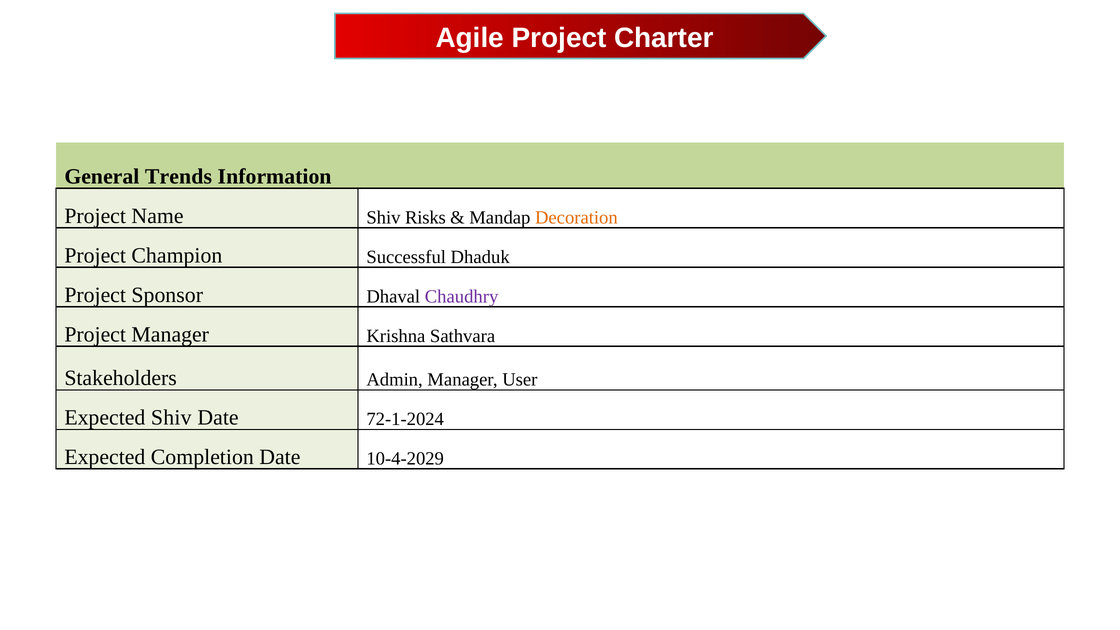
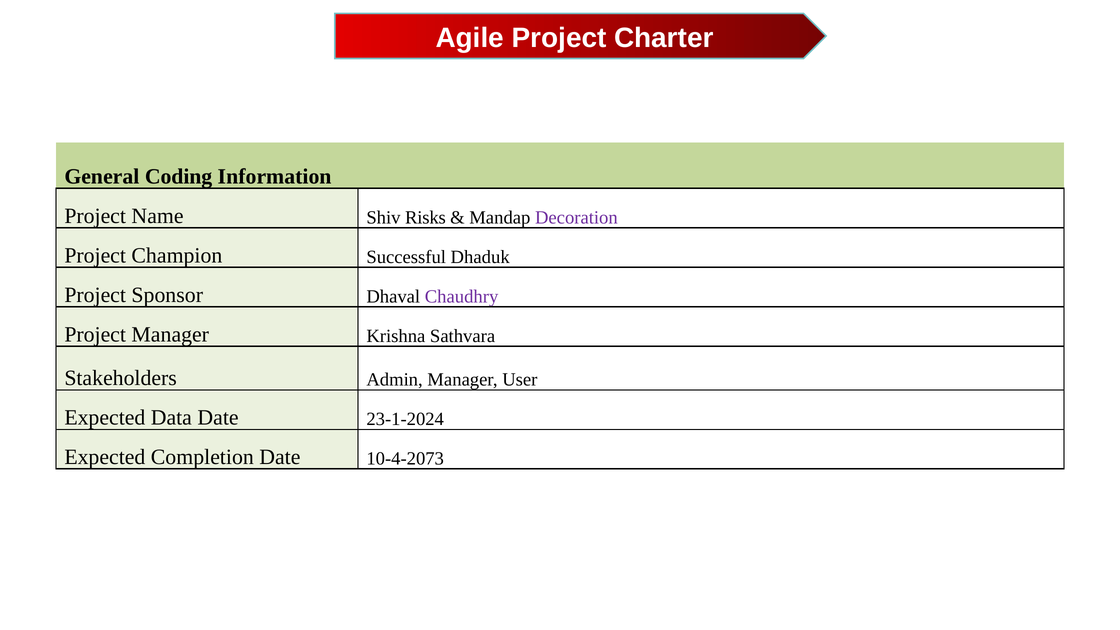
Trends: Trends -> Coding (179, 176)
Decoration colour: orange -> purple (576, 217)
Expected Shiv: Shiv -> Data (171, 417)
72-1-2024: 72-1-2024 -> 23-1-2024 (405, 419)
10-4-2029: 10-4-2029 -> 10-4-2073 (405, 459)
